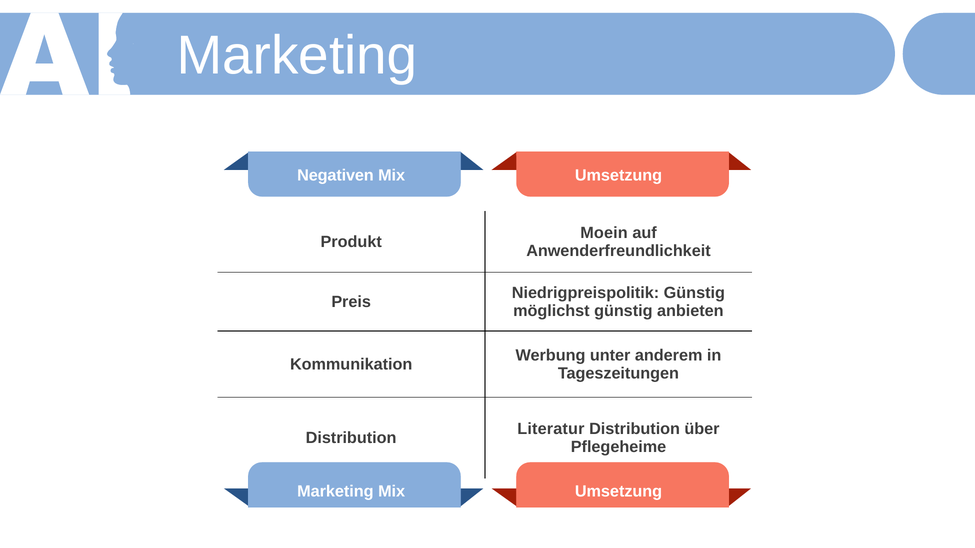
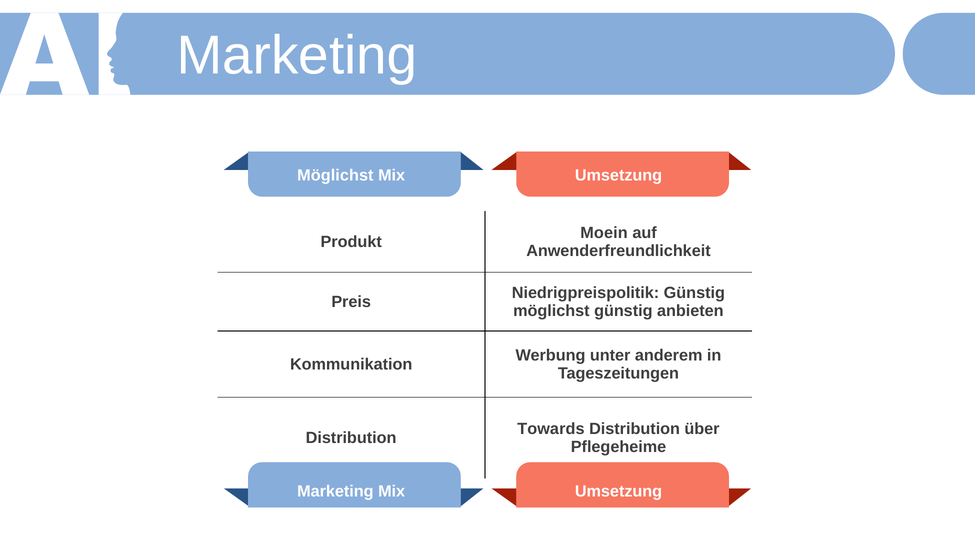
Negativen: Negativen -> Möglichst (335, 175)
Literatur: Literatur -> Towards (551, 429)
